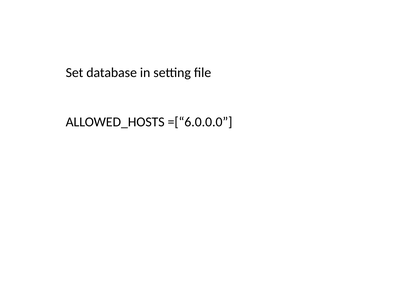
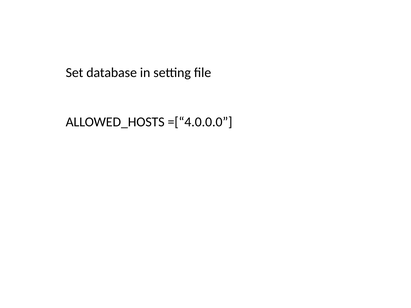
=[“6.0.0.0: =[“6.0.0.0 -> =[“4.0.0.0 (200, 122)
